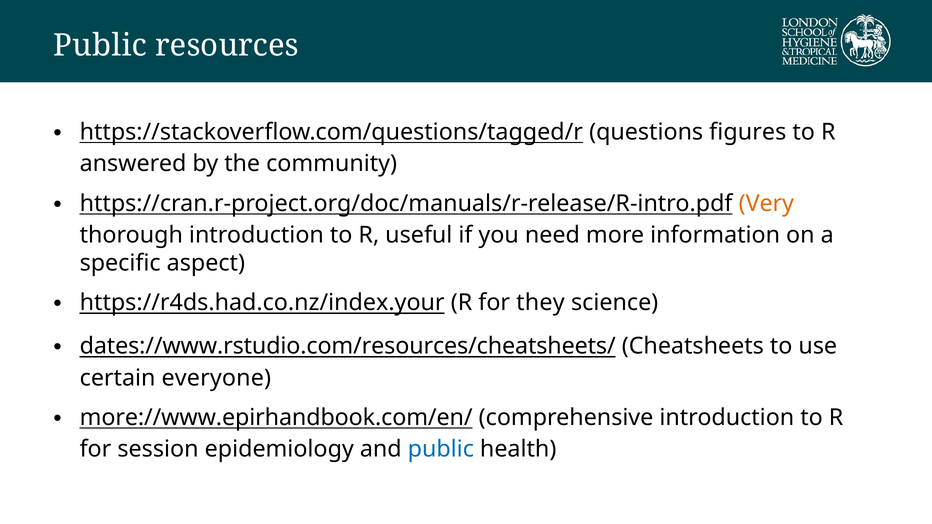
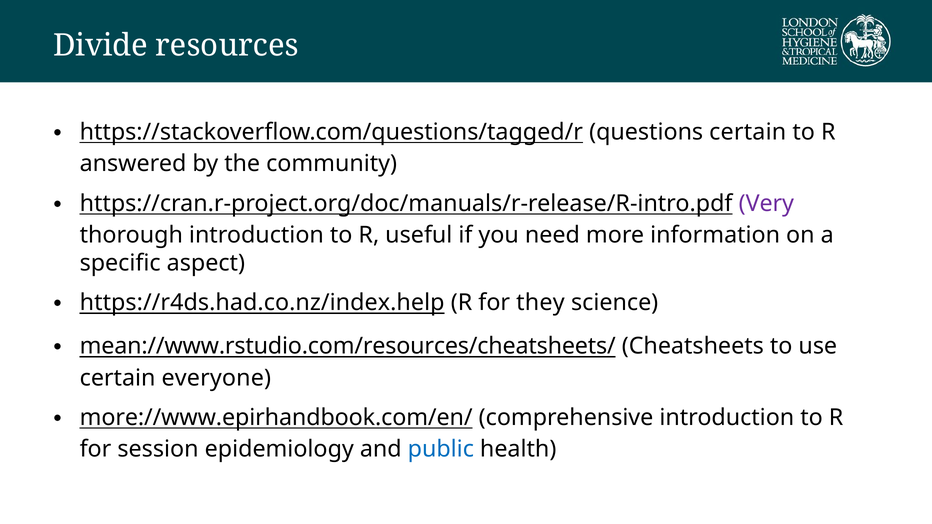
Public: Public -> Divide (100, 46)
questions figures: figures -> certain (748, 132)
Very colour: orange -> purple (766, 203)
https://r4ds.had.co.nz/index.your: https://r4ds.had.co.nz/index.your -> https://r4ds.had.co.nz/index.help (262, 303)
dates://www.rstudio.com/resources/cheatsheets/: dates://www.rstudio.com/resources/cheatsheets/ -> mean://www.rstudio.com/resources/cheatsheets/ (348, 346)
